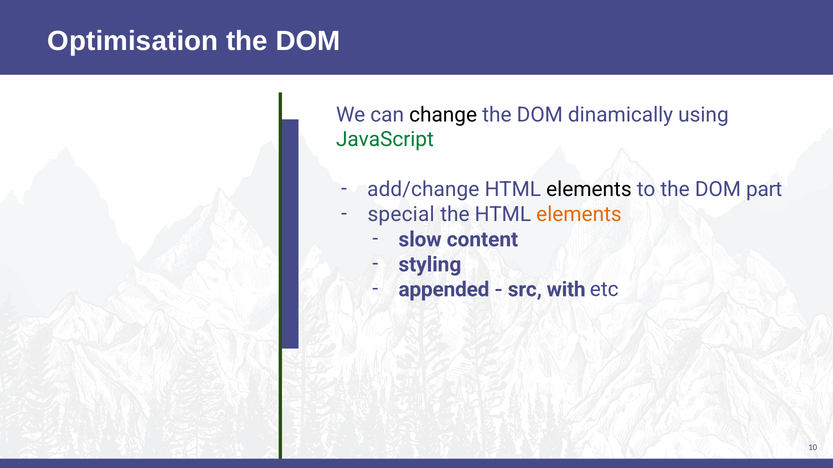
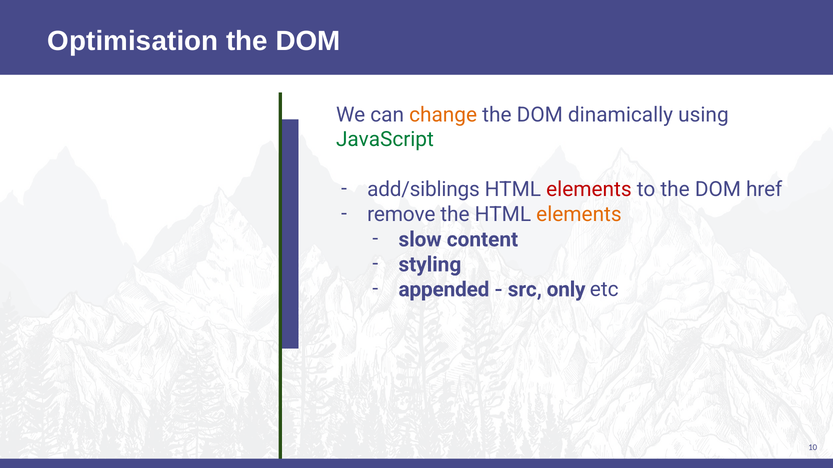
change colour: black -> orange (443, 115)
add/change: add/change -> add/siblings (423, 190)
elements colour: black -> red (589, 190)
part: part -> href (764, 190)
special: special -> remove (401, 215)
with: with -> only (566, 290)
